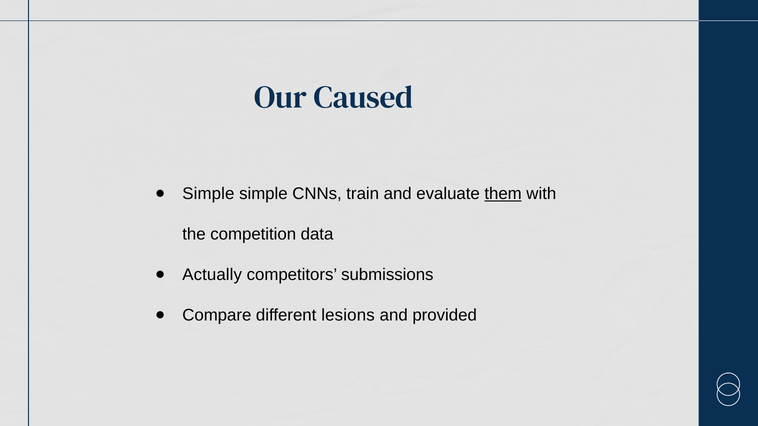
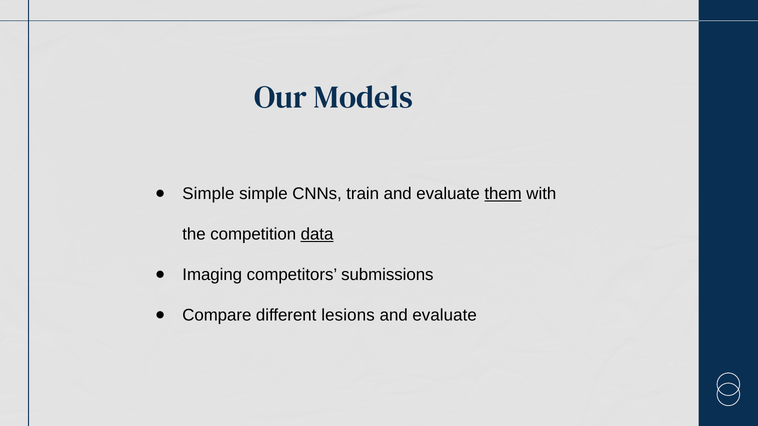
Caused: Caused -> Models (363, 97)
data underline: none -> present (317, 234)
Actually: Actually -> Imaging (212, 275)
provided: provided -> evaluate (445, 315)
